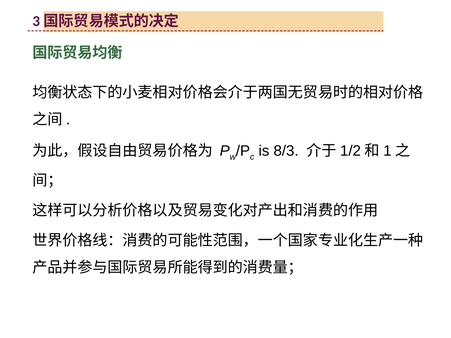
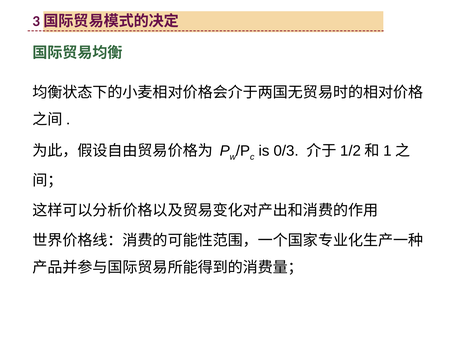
8/3: 8/3 -> 0/3 (286, 151)
